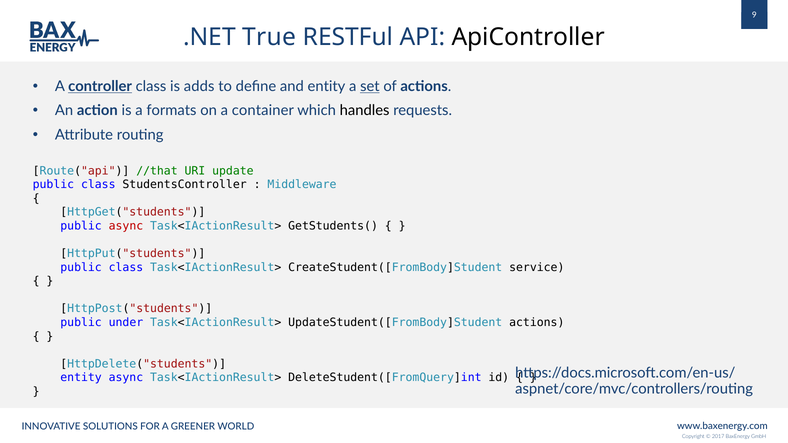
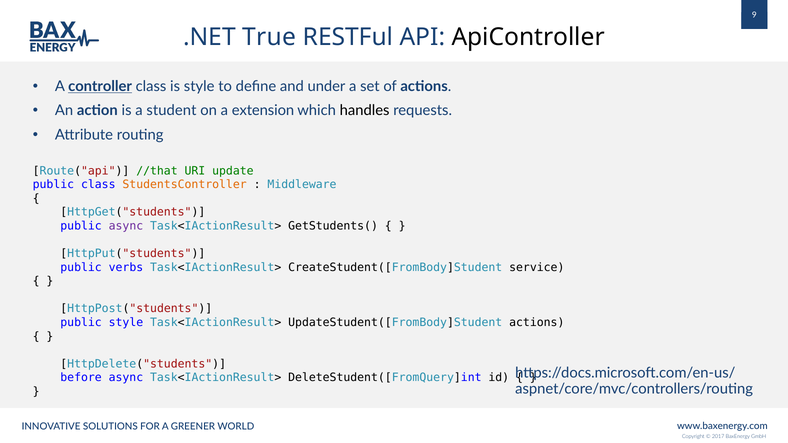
is adds: adds -> style (199, 86)
and entity: entity -> under (326, 86)
set underline: present -> none (370, 86)
formats: formats -> student (171, 111)
container: container -> extension (263, 111)
StudentsController colour: black -> orange (185, 185)
async colour: red -> purple (126, 226)
class: class -> verbs (126, 267)
public under: under -> style (126, 323)
entity: entity -> before (81, 378)
